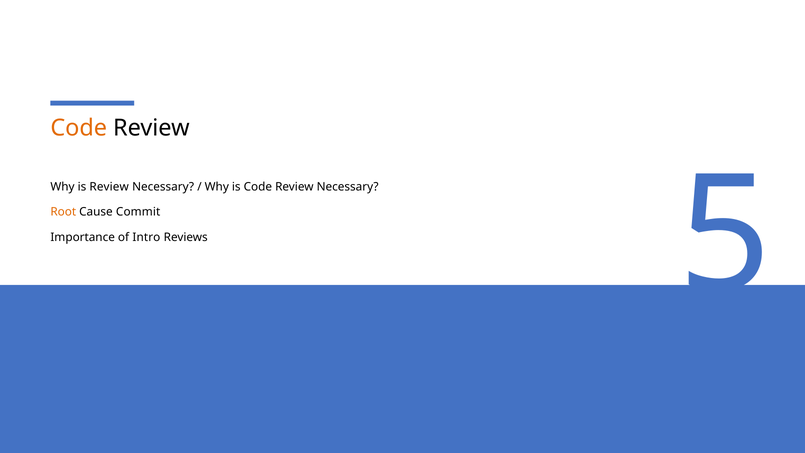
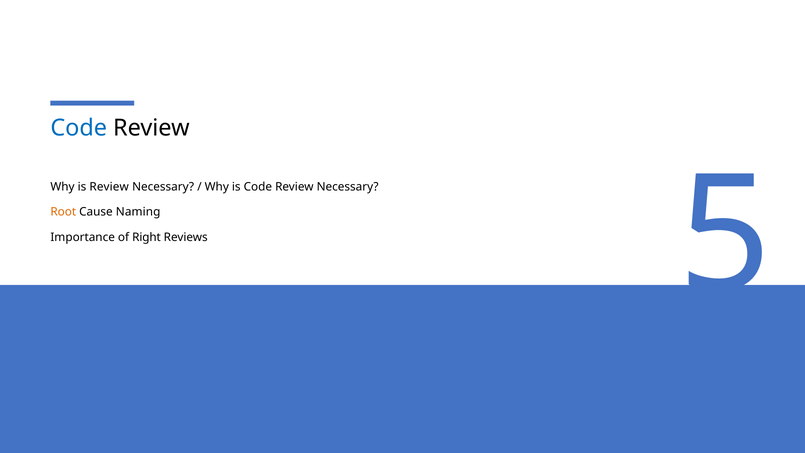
Code colour: orange -> blue (79, 128)
Commit: Commit -> Naming (138, 212)
Intro: Intro -> Right (147, 237)
